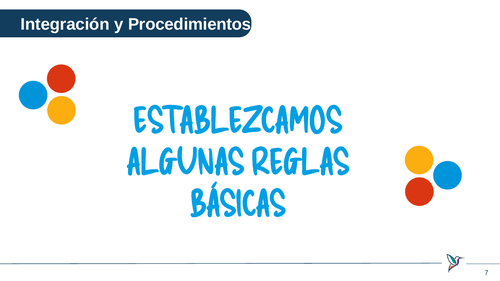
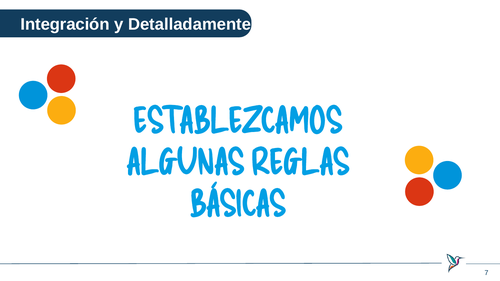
Procedimientos: Procedimientos -> Detalladamente (190, 24)
